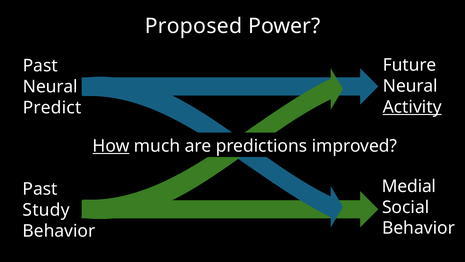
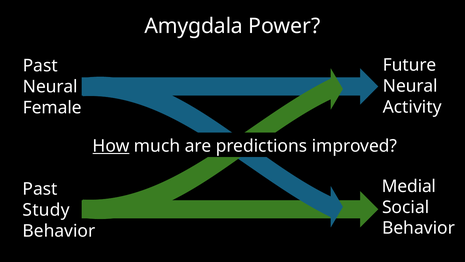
Proposed: Proposed -> Amygdala (194, 26)
Activity underline: present -> none (412, 107)
Predict: Predict -> Female (52, 107)
